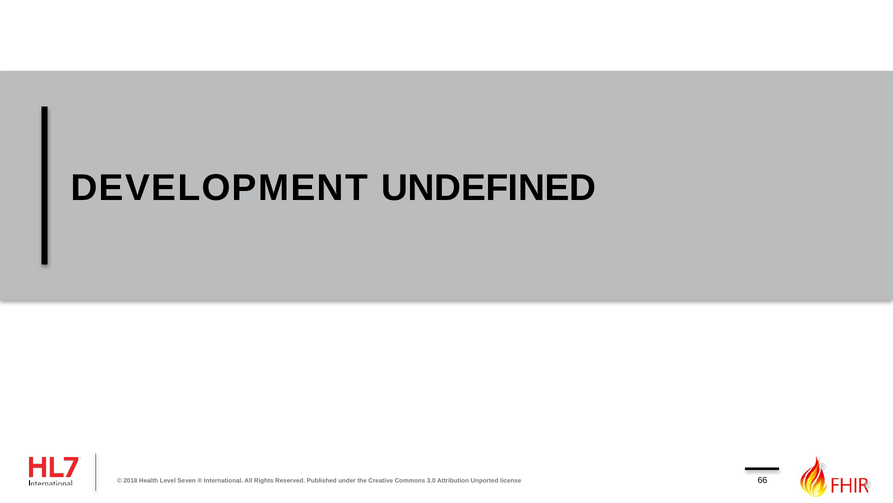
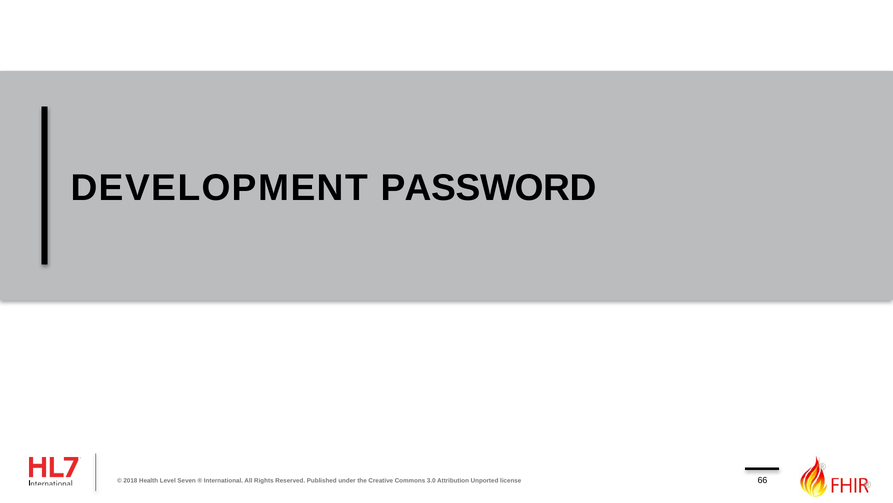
UNDEFINED: UNDEFINED -> PASSWORD (489, 188)
